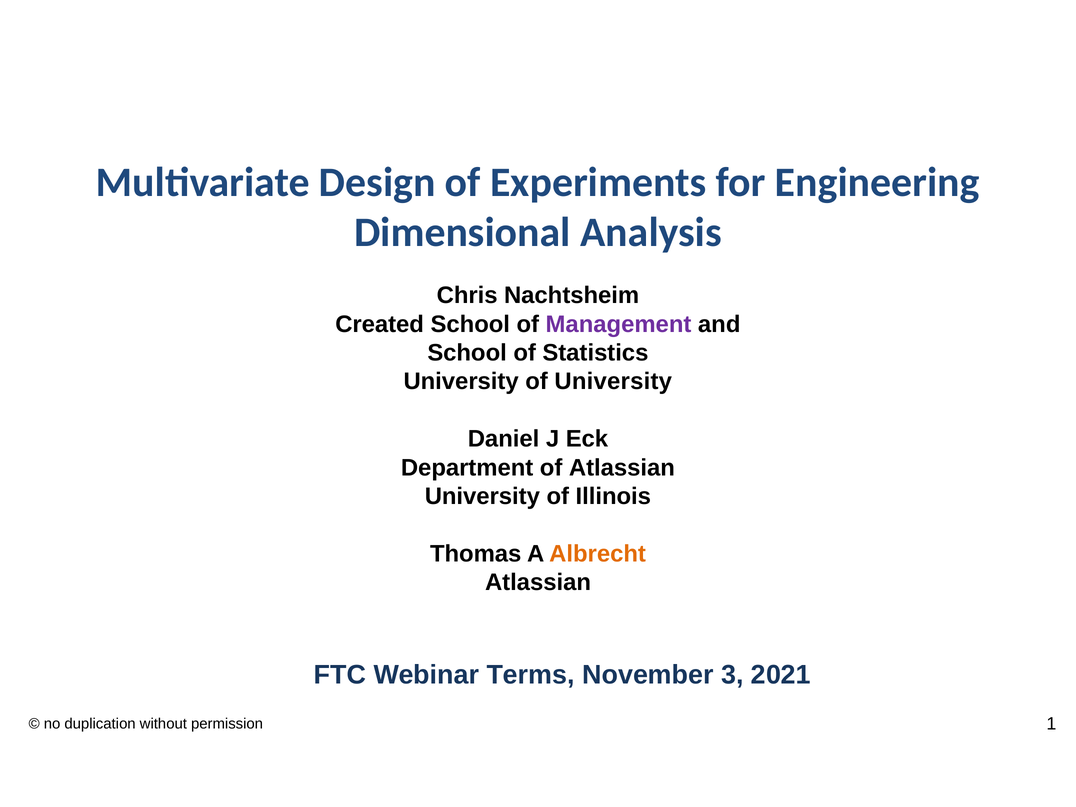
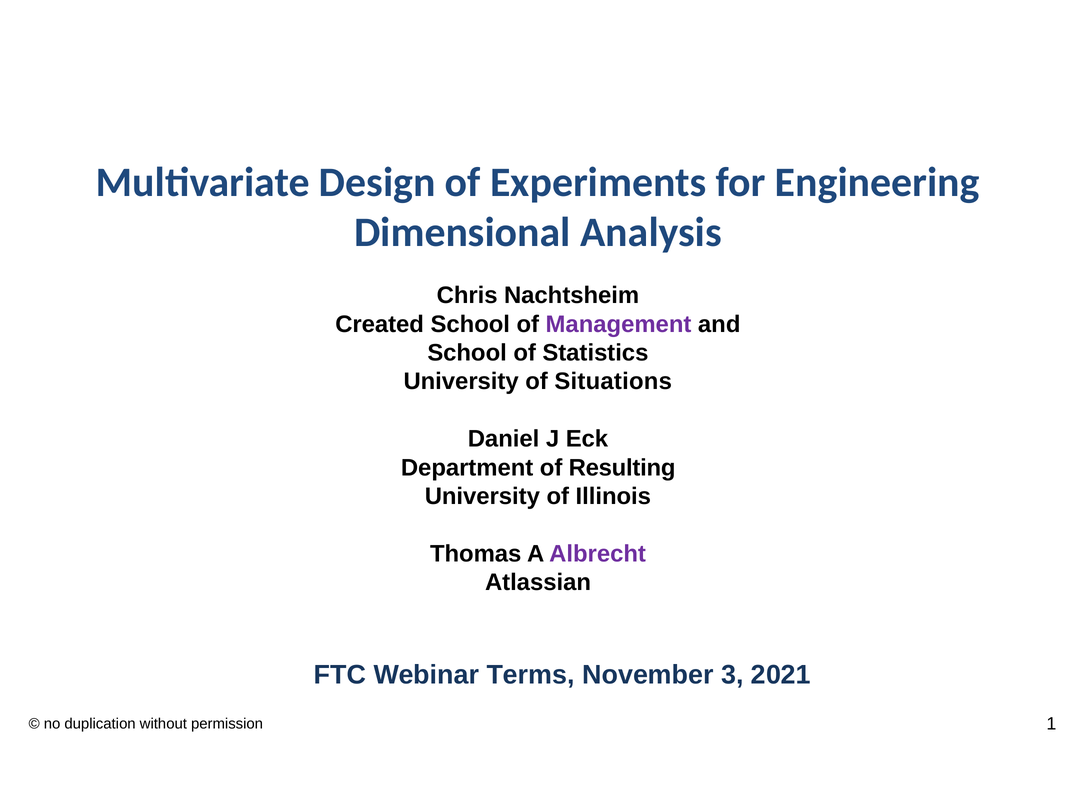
of University: University -> Situations (613, 382)
of Atlassian: Atlassian -> Resulting (622, 468)
Albrecht colour: orange -> purple (598, 554)
